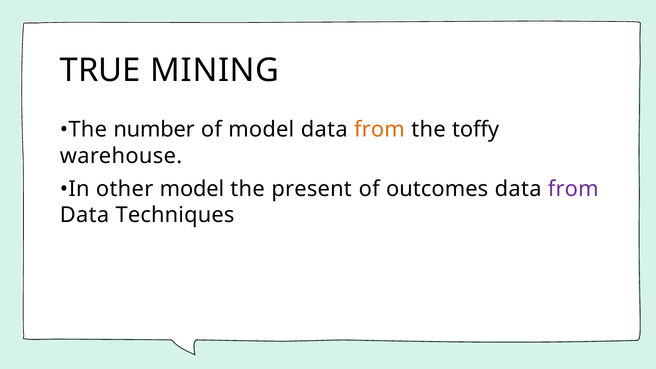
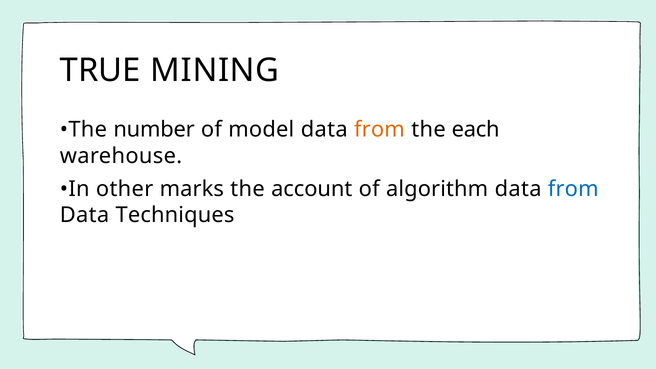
toffy: toffy -> each (476, 130)
other model: model -> marks (192, 189)
present: present -> account (312, 189)
outcomes: outcomes -> algorithm (437, 189)
from colour: purple -> blue (573, 189)
